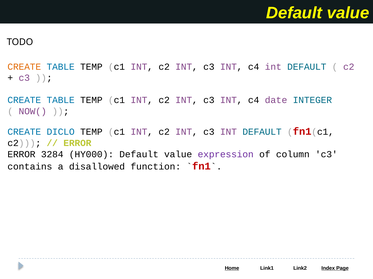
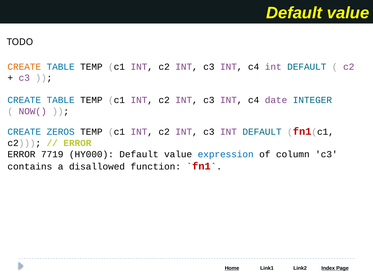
DICLO: DICLO -> ZEROS (61, 132)
3284: 3284 -> 7719 (52, 155)
expression colour: purple -> blue (226, 155)
